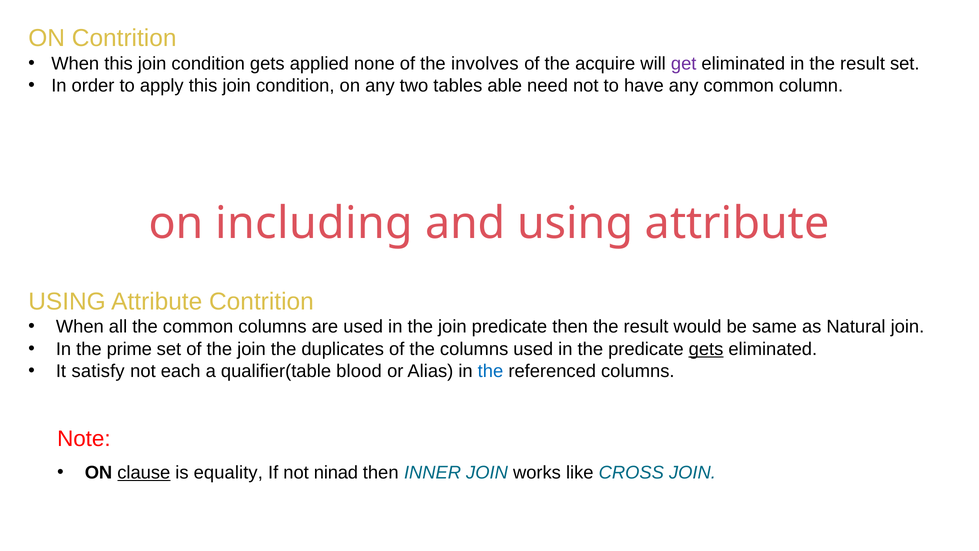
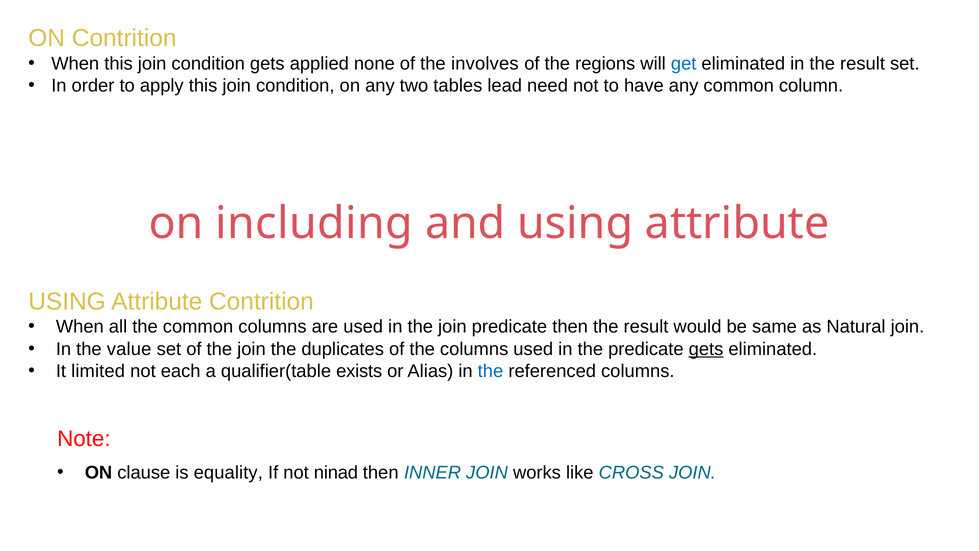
acquire: acquire -> regions (605, 64)
get colour: purple -> blue (684, 64)
able: able -> lead (505, 86)
prime: prime -> value (129, 349)
satisfy: satisfy -> limited (98, 371)
blood: blood -> exists (359, 371)
clause underline: present -> none (144, 473)
